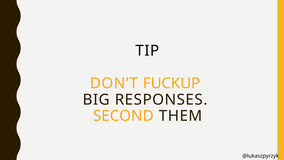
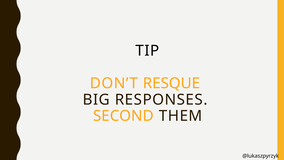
FUCKUP: FUCKUP -> RESQUE (172, 83)
